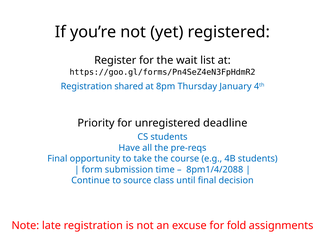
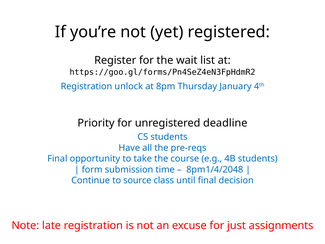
shared: shared -> unlock (129, 86)
8pm1/4/2088: 8pm1/4/2088 -> 8pm1/4/2048 (215, 169)
fold: fold -> just (236, 225)
